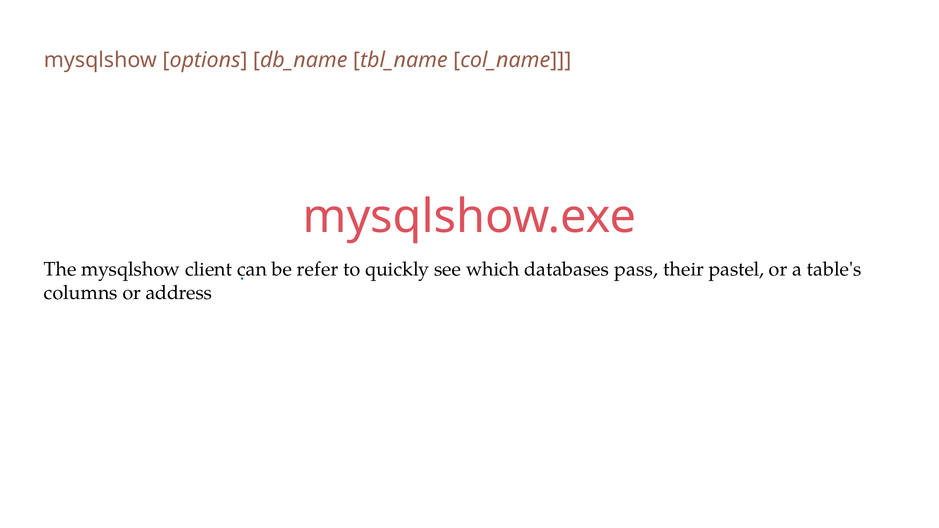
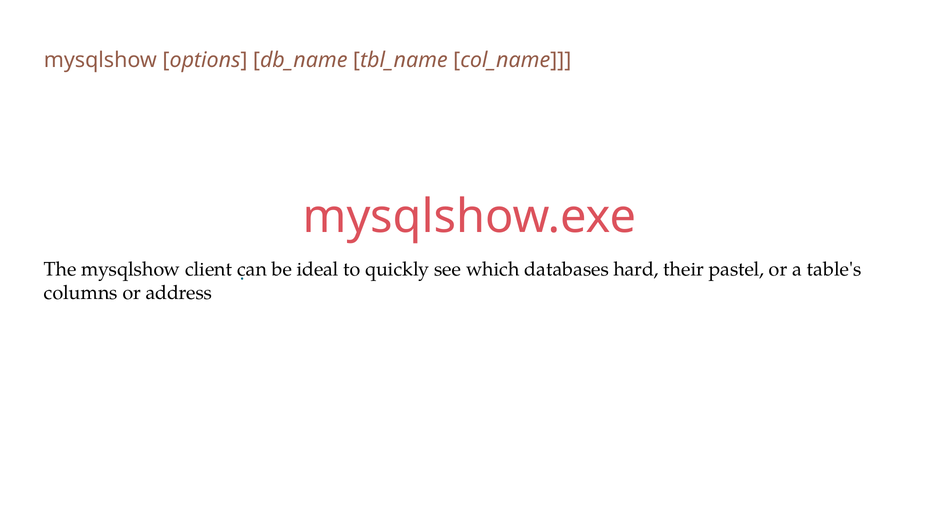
refer: refer -> ideal (318, 270)
pass: pass -> hard (636, 270)
